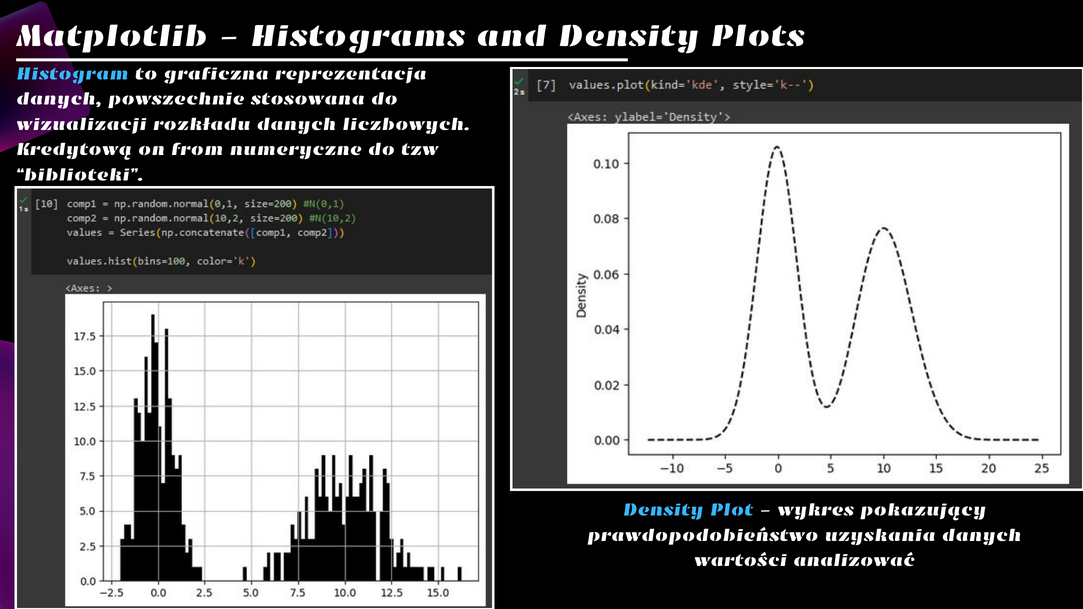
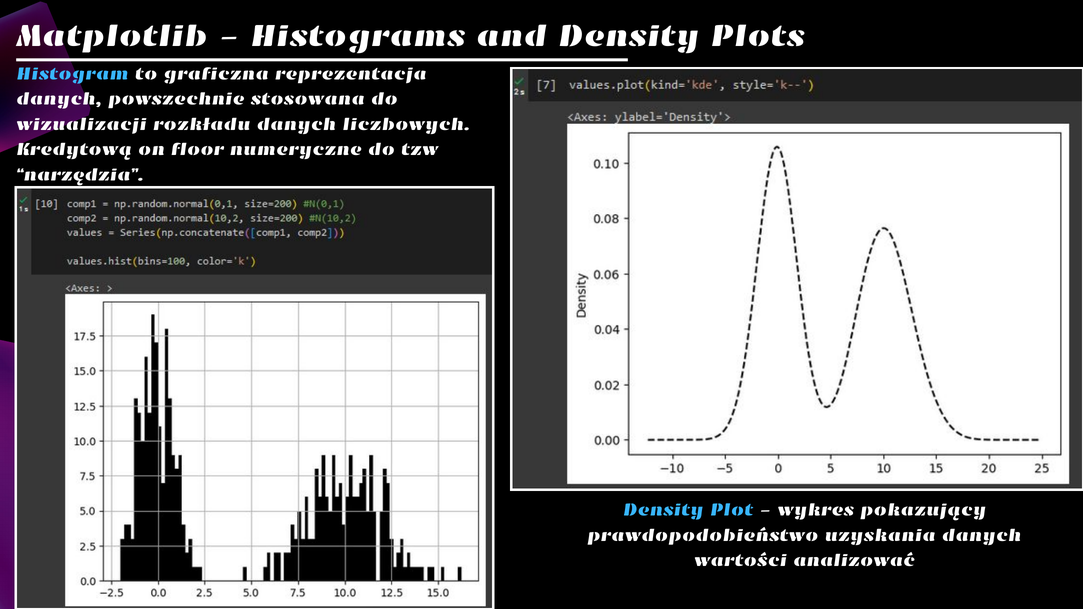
from: from -> floor (197, 150)
biblioteki: biblioteki -> narzędzia (80, 175)
